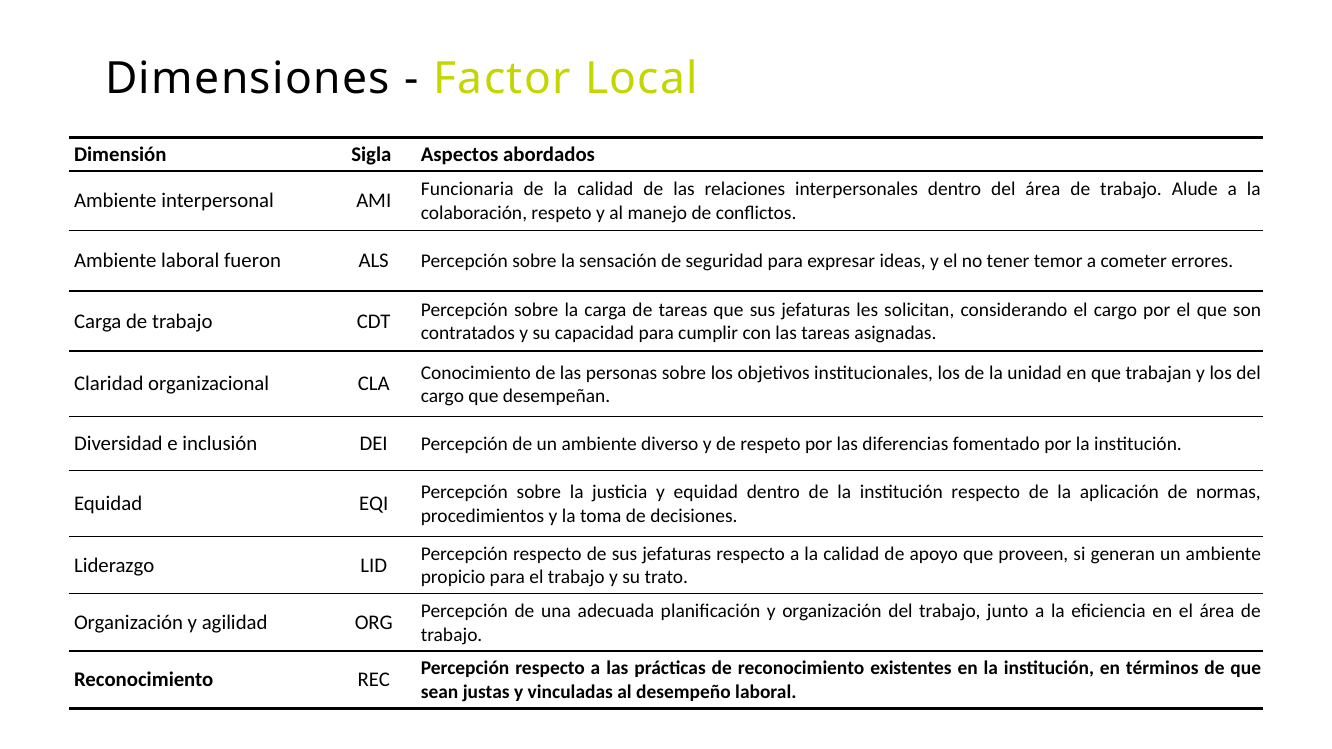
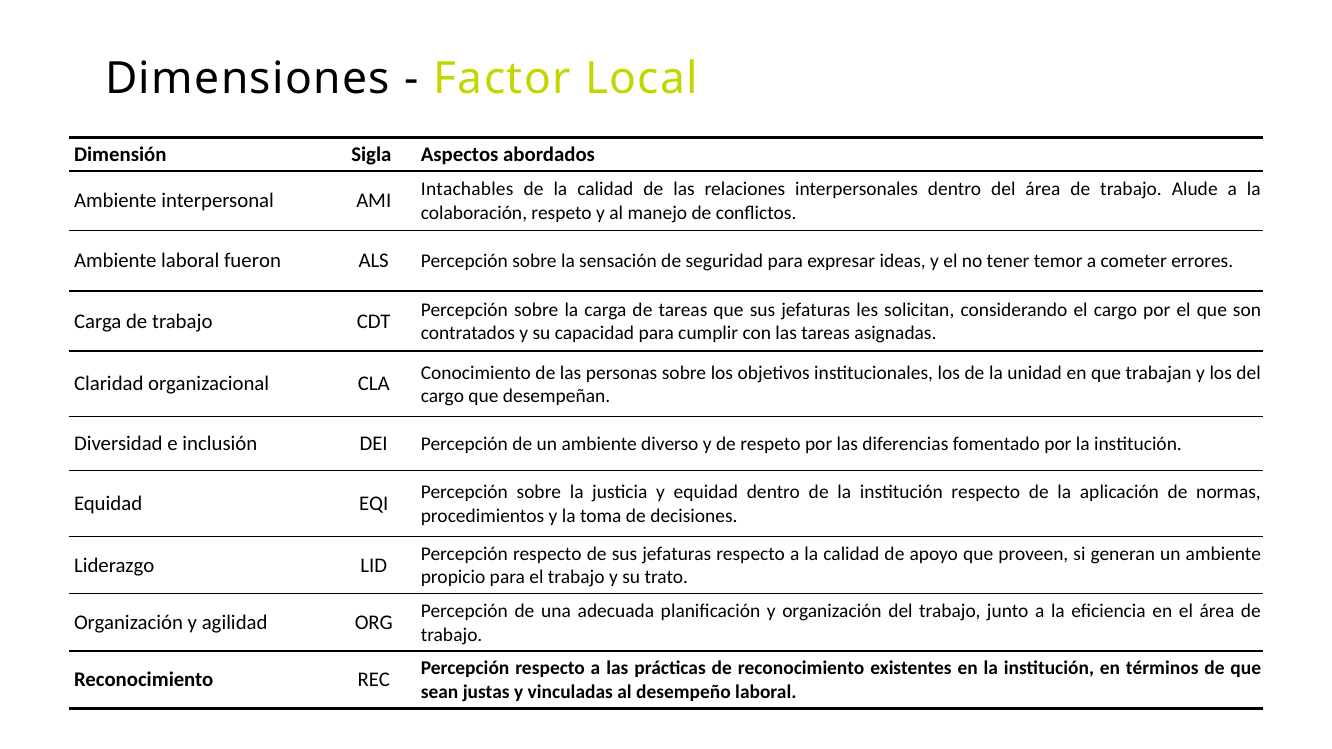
Funcionaria: Funcionaria -> Intachables (467, 189)
